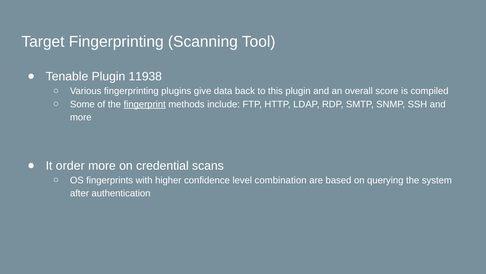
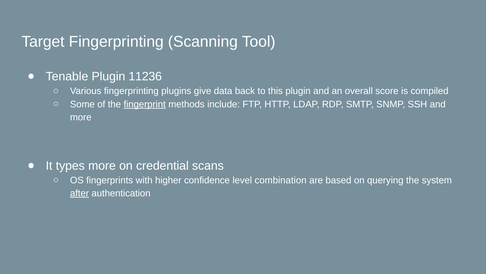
11938: 11938 -> 11236 (145, 76)
order: order -> types (70, 165)
after underline: none -> present (79, 193)
